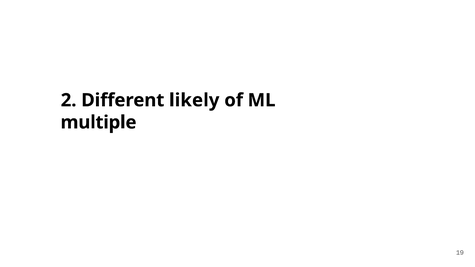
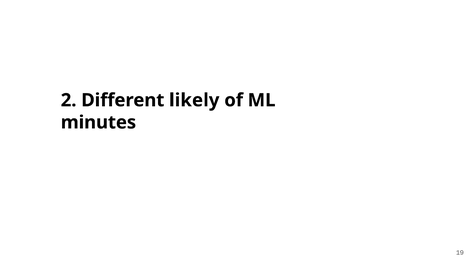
multiple: multiple -> minutes (98, 122)
